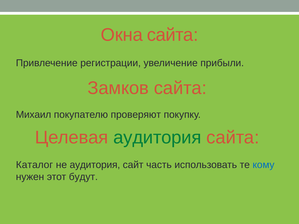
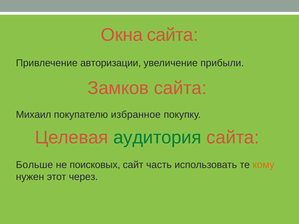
регистрации: регистрации -> авторизации (111, 63)
проверяют: проверяют -> избранное (136, 115)
Каталог: Каталог -> Больше (34, 165)
не аудитория: аудитория -> поисковых (95, 165)
кому colour: blue -> orange (264, 165)
будут: будут -> через (83, 177)
